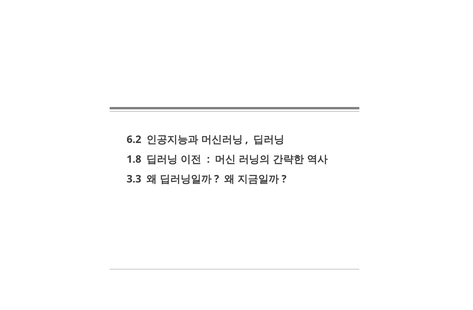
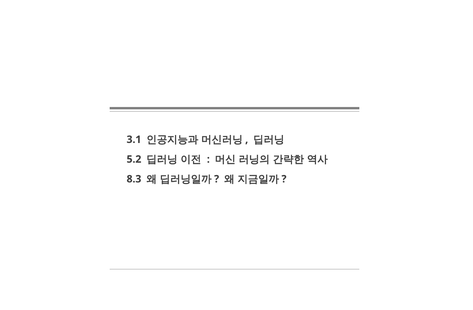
6.2: 6.2 -> 3.1 (134, 140)
1.8: 1.8 -> 5.2 (134, 160)
3.3: 3.3 -> 8.3 (134, 179)
